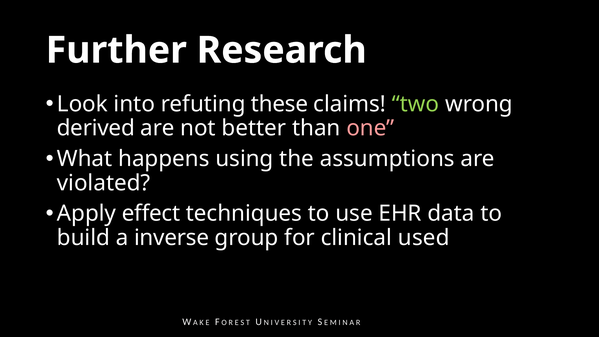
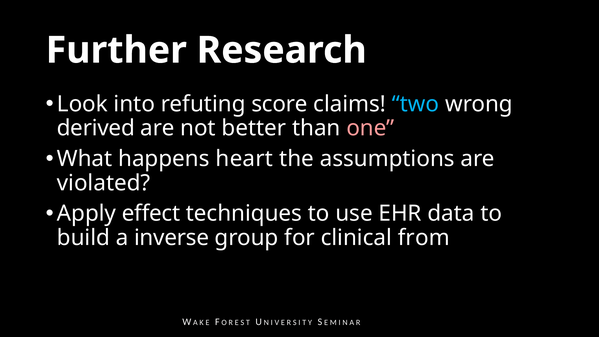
these: these -> score (279, 104)
two colour: light green -> light blue (416, 104)
using: using -> heart (244, 159)
used: used -> from (424, 238)
